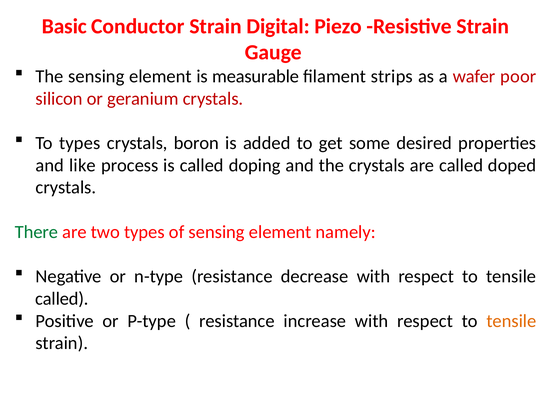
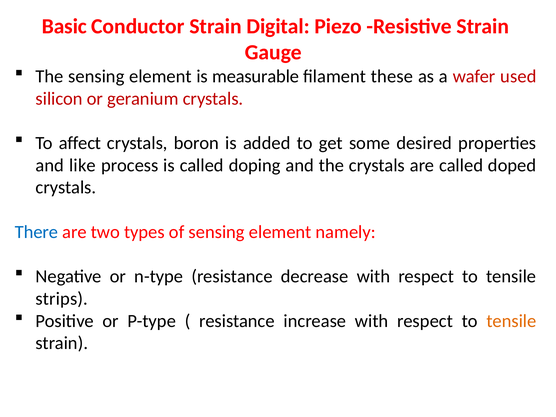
strips: strips -> these (392, 76)
poor: poor -> used (518, 76)
To types: types -> affect (80, 143)
There colour: green -> blue (36, 232)
called: called -> strips (62, 299)
